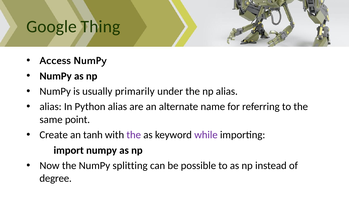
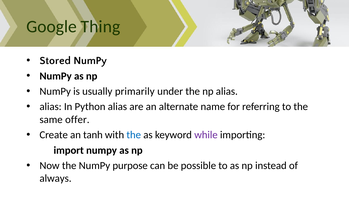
Access: Access -> Stored (55, 60)
point: point -> offer (77, 119)
the colour: purple -> blue (134, 134)
splitting: splitting -> purpose (130, 165)
degree: degree -> always (56, 178)
